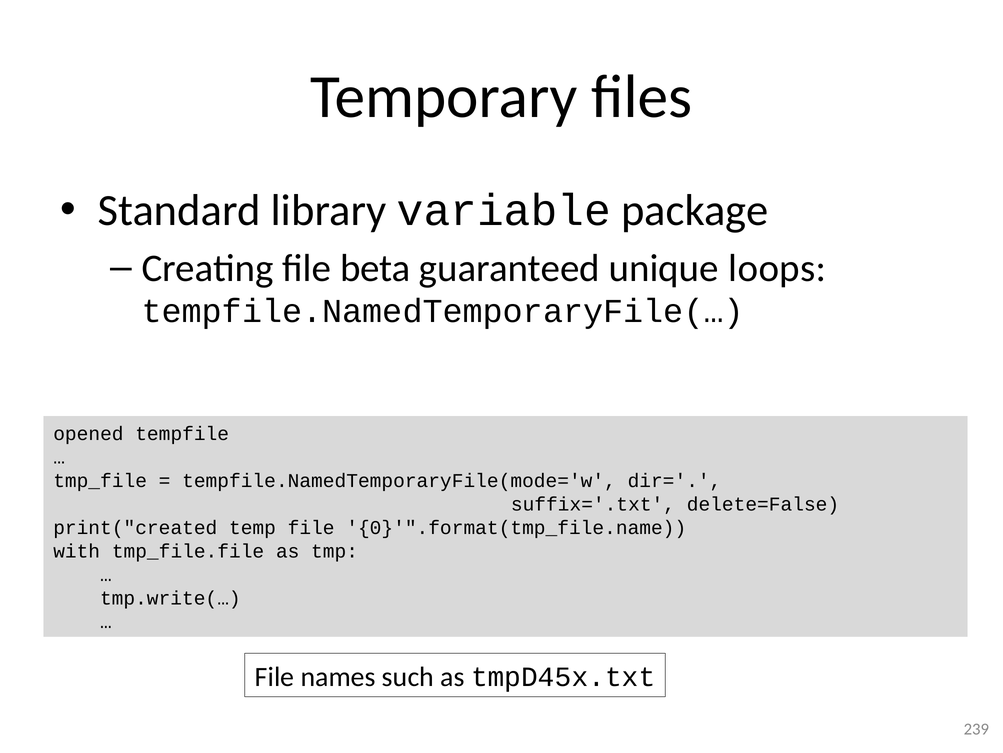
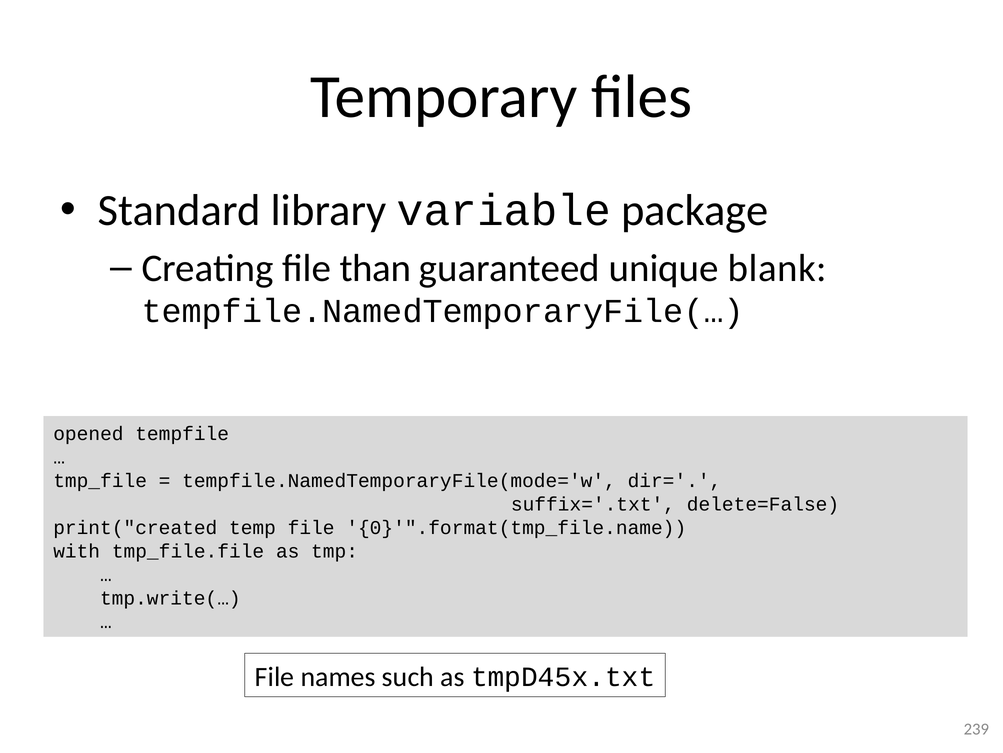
beta: beta -> than (375, 268)
loops: loops -> blank (777, 268)
